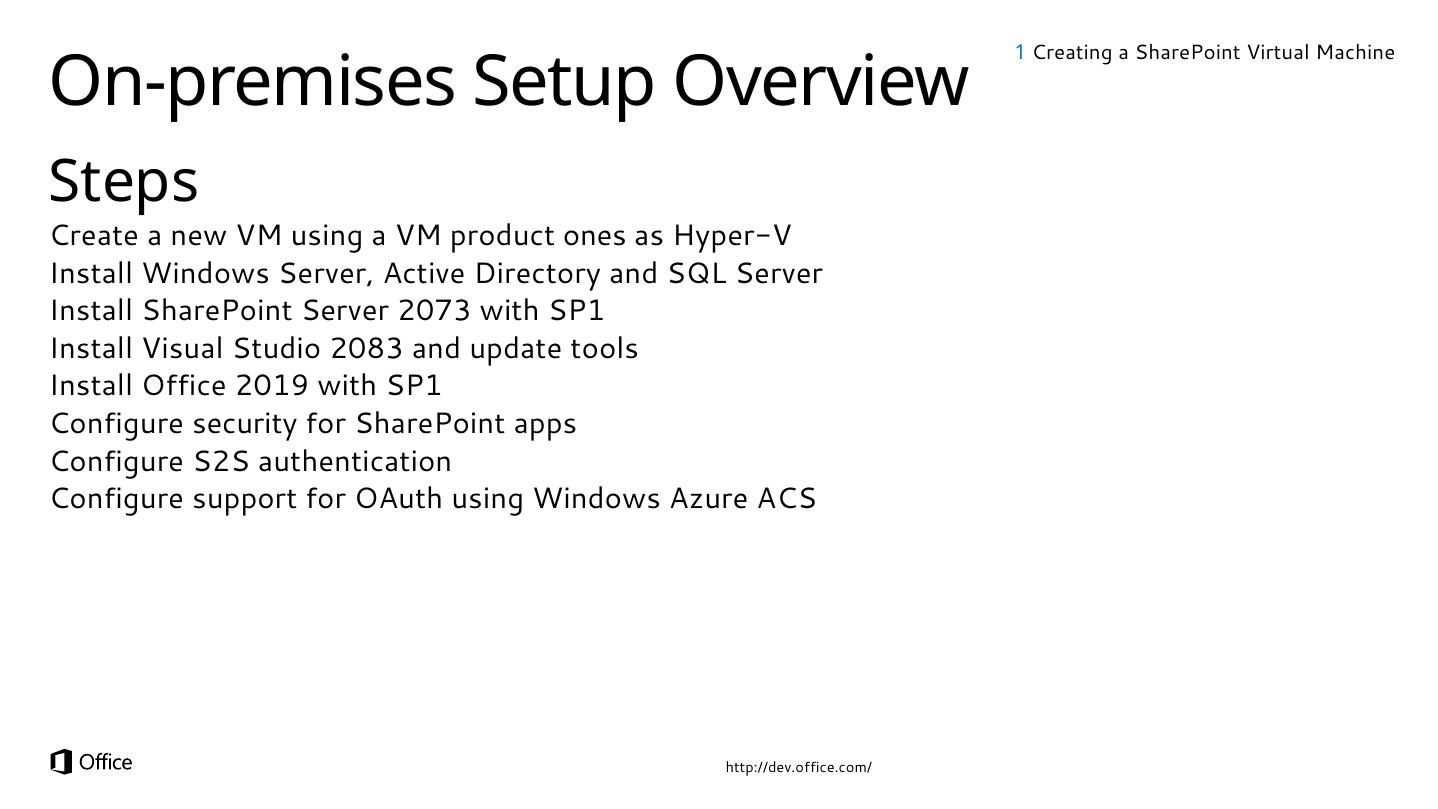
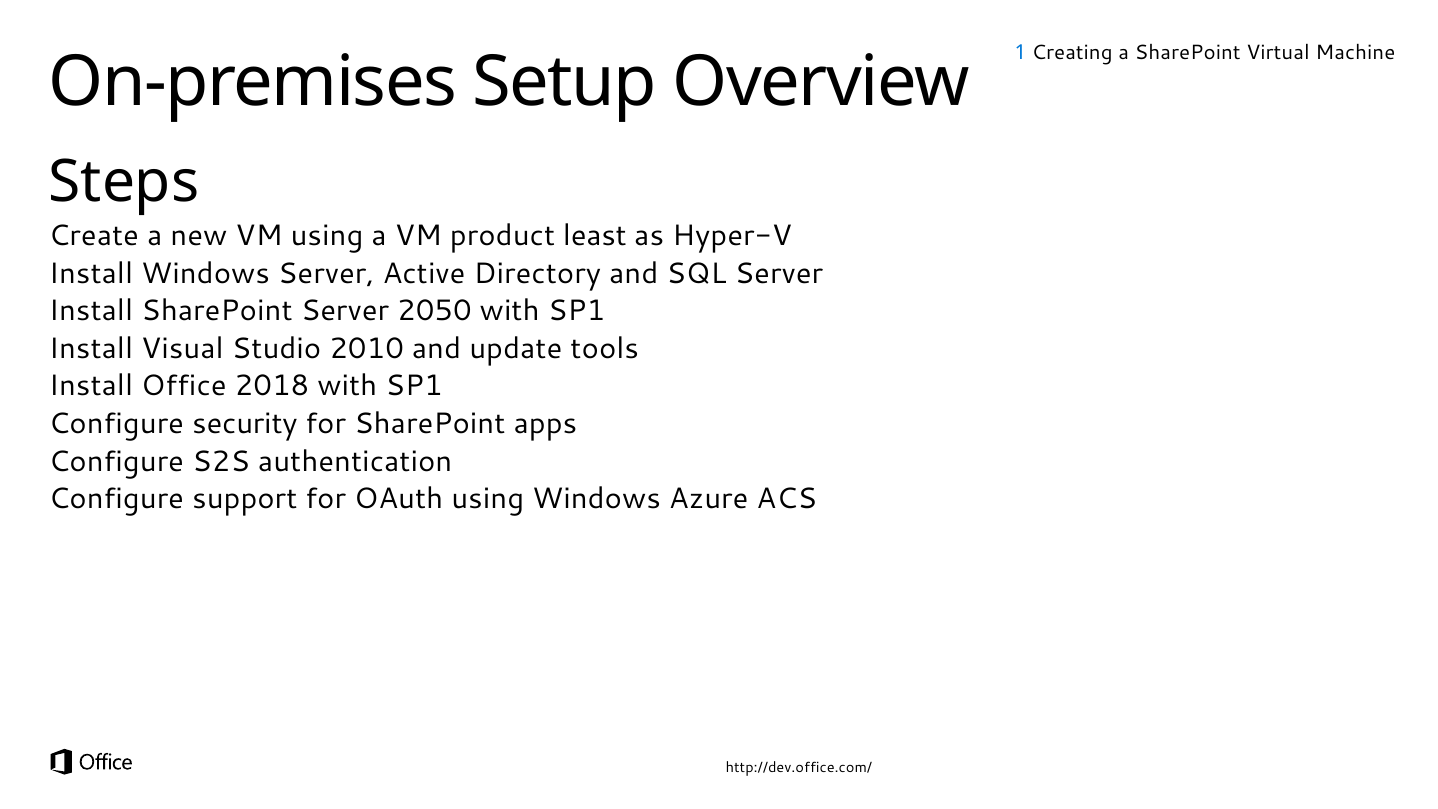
ones: ones -> least (595, 236)
2073: 2073 -> 2050 (434, 311)
2083: 2083 -> 2010 (367, 349)
2019: 2019 -> 2018 (272, 386)
